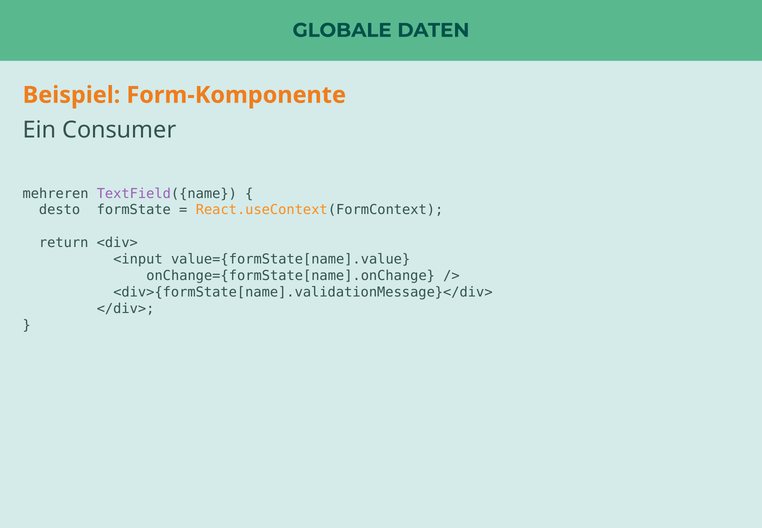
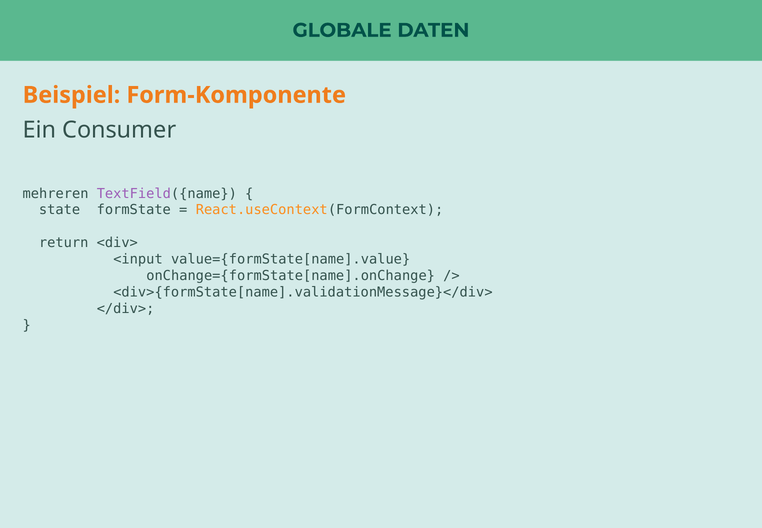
desto: desto -> state (60, 210)
